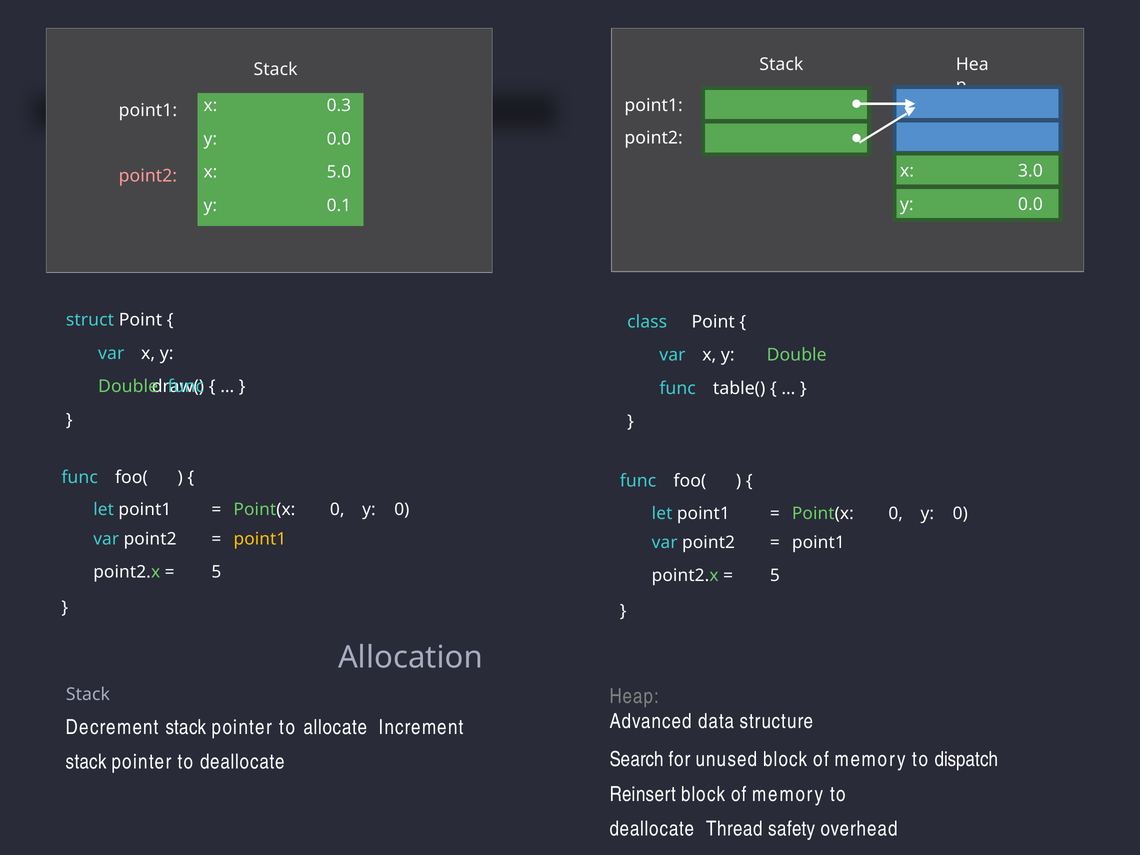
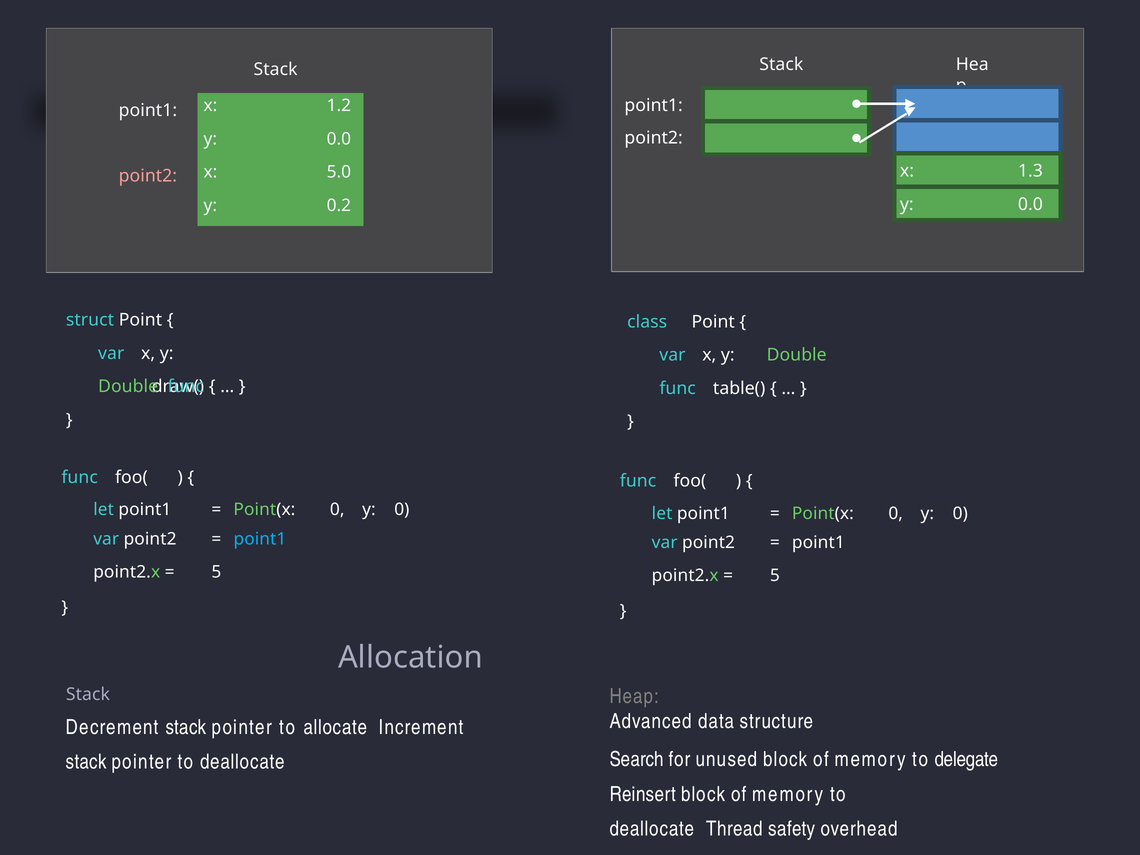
0.3: 0.3 -> 1.2 (339, 106)
3.0: 3.0 -> 1.3 (1030, 171)
0.1: 0.1 -> 0.2 (339, 205)
point1 colour: yellow -> light blue (260, 539)
dispatch: dispatch -> delegate (966, 759)
